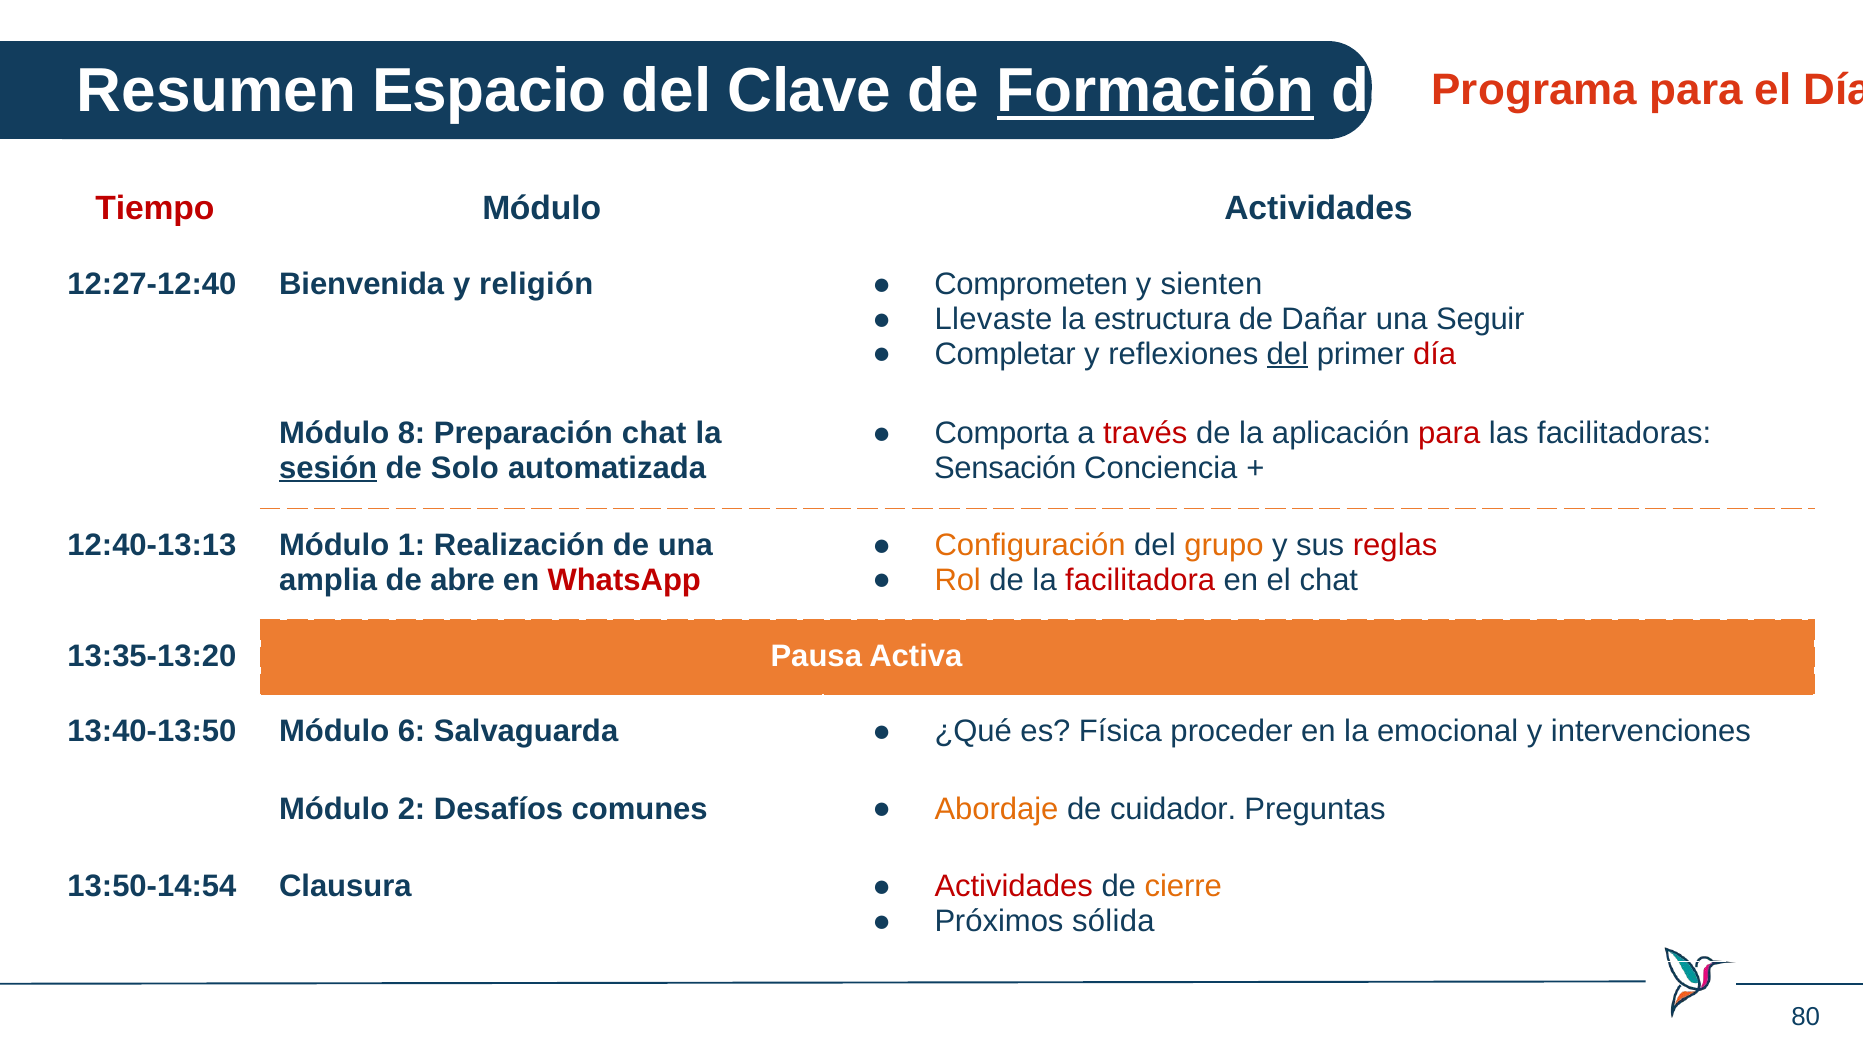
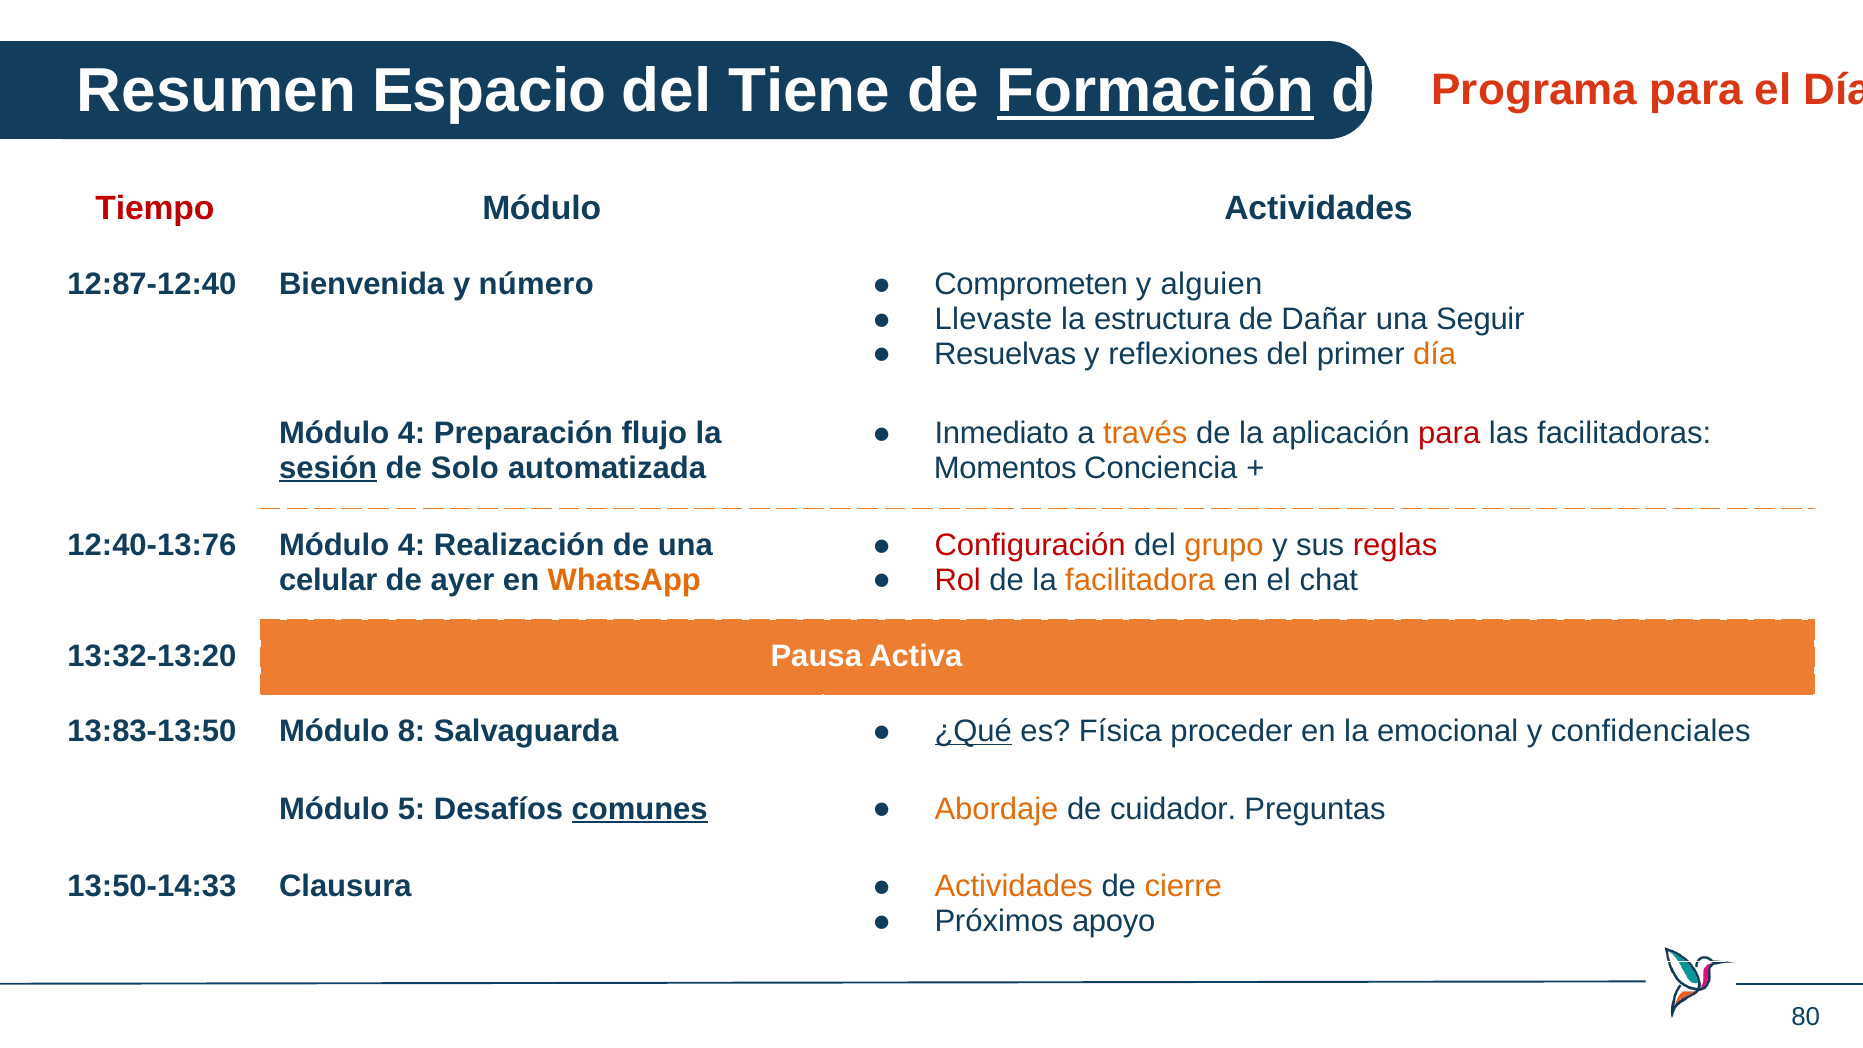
Clave: Clave -> Tiene (809, 91)
12:27-12:40: 12:27-12:40 -> 12:87-12:40 (152, 284)
religión: religión -> número (536, 284)
sienten: sienten -> alguien (1212, 284)
Completar: Completar -> Resuelvas (1005, 354)
del underline: present -> none (1287, 354)
día colour: red -> orange (1435, 354)
Comporta: Comporta -> Inmediato (1002, 433)
través colour: red -> orange (1145, 433)
8: 8 -> 4 (412, 433)
Preparación chat: chat -> flujo (654, 433)
Sensación: Sensación -> Momentos (1005, 468)
12:40-13:13: 12:40-13:13 -> 12:40-13:76 (152, 545)
1: 1 -> 4 (412, 545)
Configuración colour: orange -> red (1030, 545)
Rol colour: orange -> red (958, 580)
facilitadora colour: red -> orange (1140, 580)
amplia: amplia -> celular (328, 580)
abre: abre -> ayer (463, 580)
WhatsApp colour: red -> orange (624, 580)
13:35-13:20: 13:35-13:20 -> 13:32-13:20 (152, 657)
13:40-13:50: 13:40-13:50 -> 13:83-13:50 (152, 731)
6: 6 -> 8 (412, 731)
¿Qué underline: none -> present (973, 731)
intervenciones: intervenciones -> confidenciales (1651, 731)
Módulo 2: 2 -> 5 (412, 809)
comunes underline: none -> present (640, 809)
13:50-14:54: 13:50-14:54 -> 13:50-14:33 (152, 886)
Actividades colour: red -> orange (1014, 886)
sólida: sólida -> apoyo (1114, 921)
